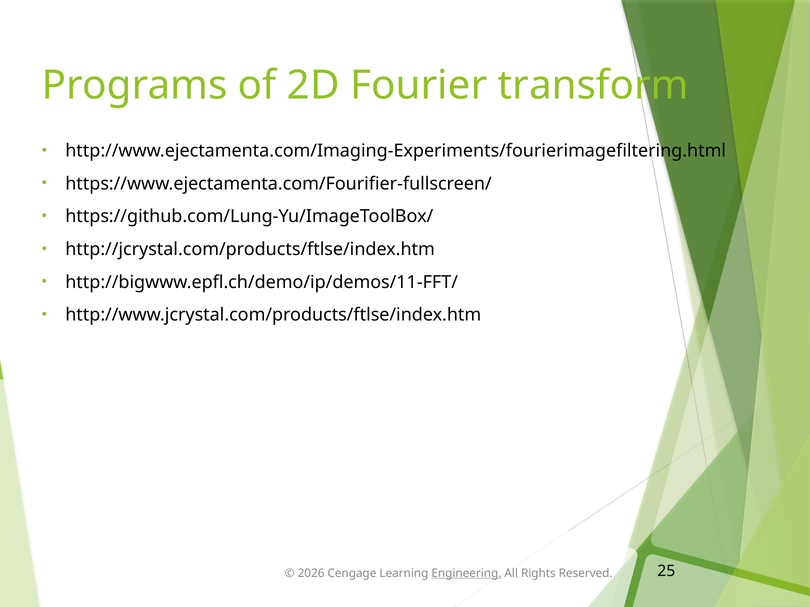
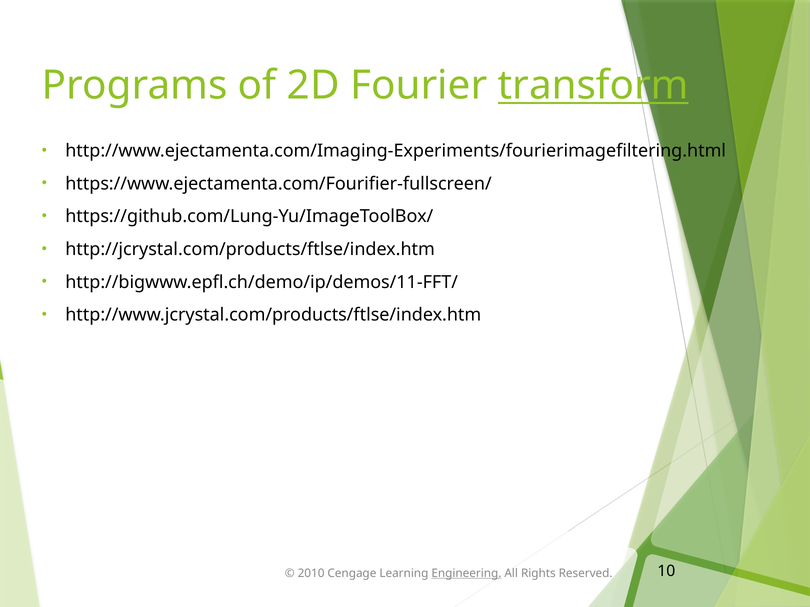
transform underline: none -> present (593, 86)
2026: 2026 -> 2010 (311, 574)
25: 25 -> 10 (666, 572)
